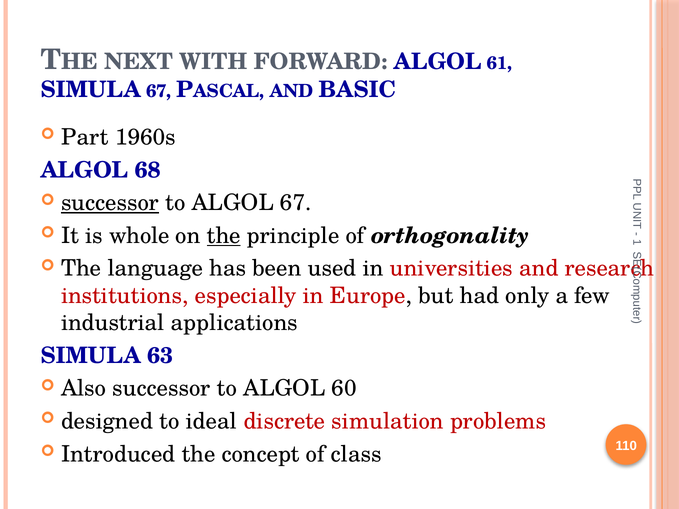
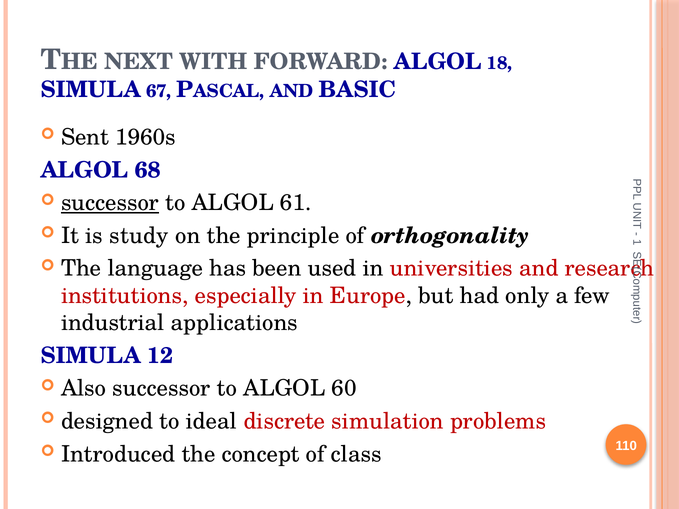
61: 61 -> 18 (500, 63)
Part: Part -> Sent (85, 137)
ALGOL 67: 67 -> 61 (296, 203)
whole: whole -> study (139, 236)
the underline: present -> none (224, 236)
63: 63 -> 12 (160, 356)
